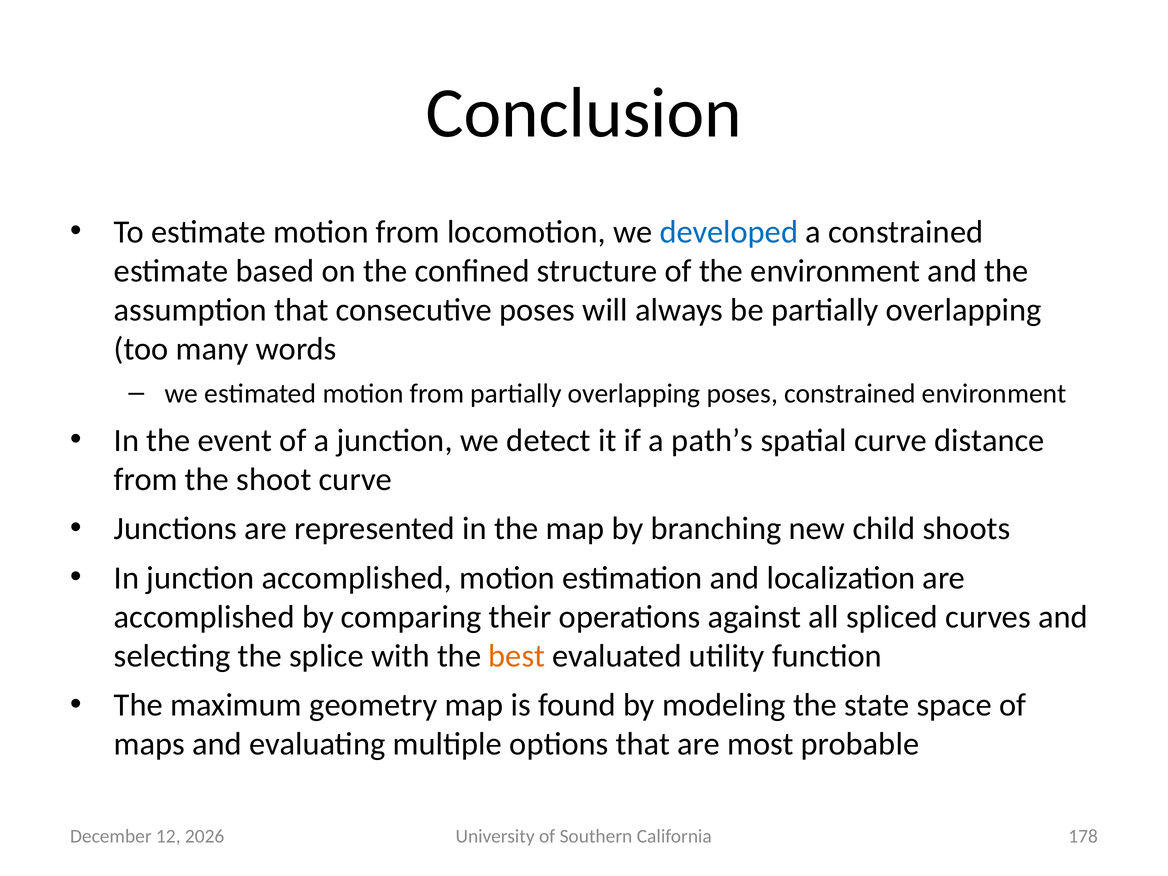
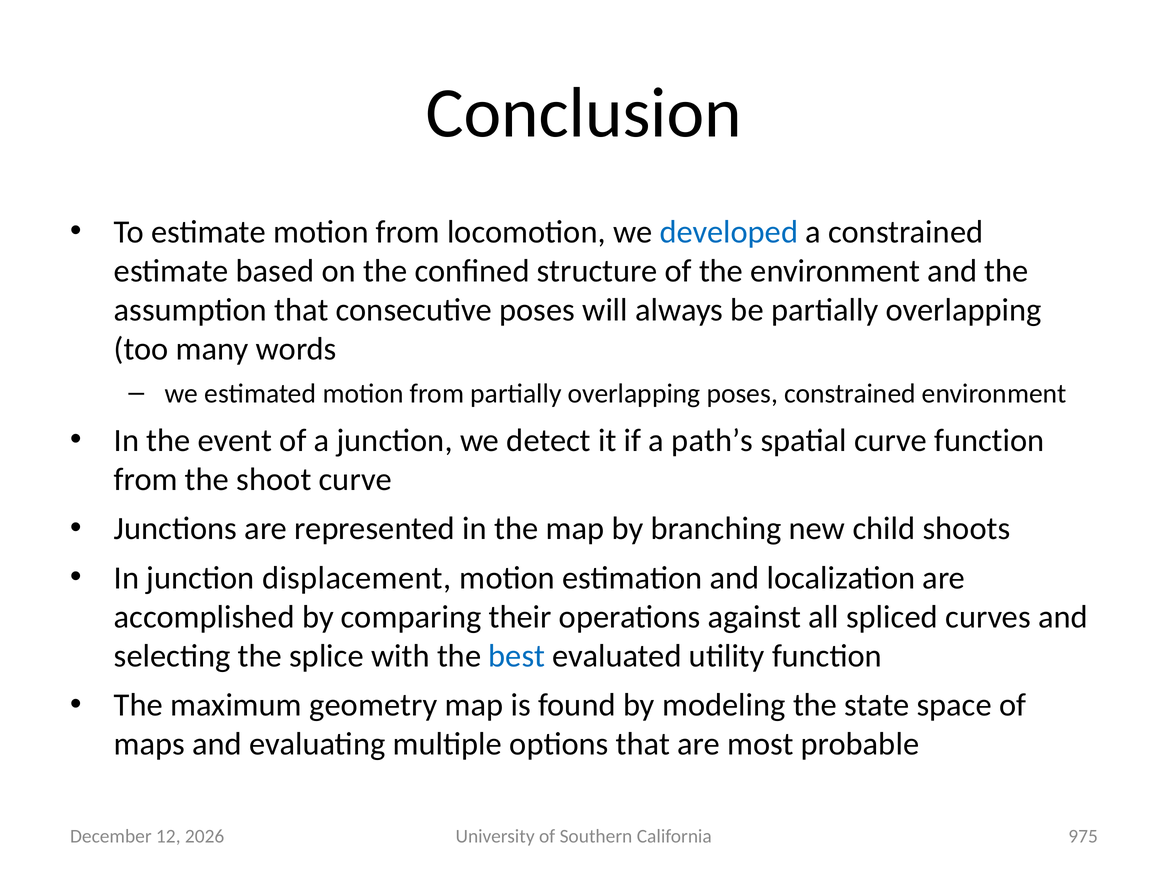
curve distance: distance -> function (989, 440)
junction accomplished: accomplished -> displacement (357, 578)
best colour: orange -> blue (517, 656)
178: 178 -> 975 (1083, 836)
